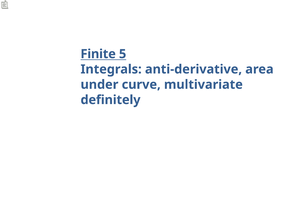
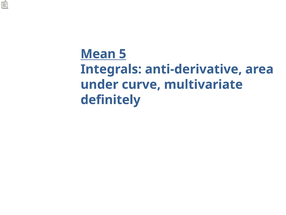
Finite: Finite -> Mean (98, 54)
